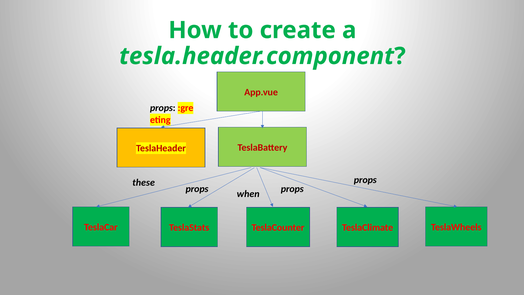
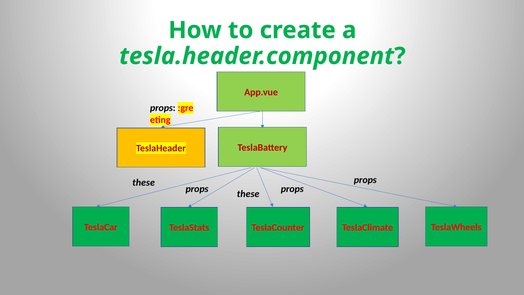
props when: when -> these (248, 194)
